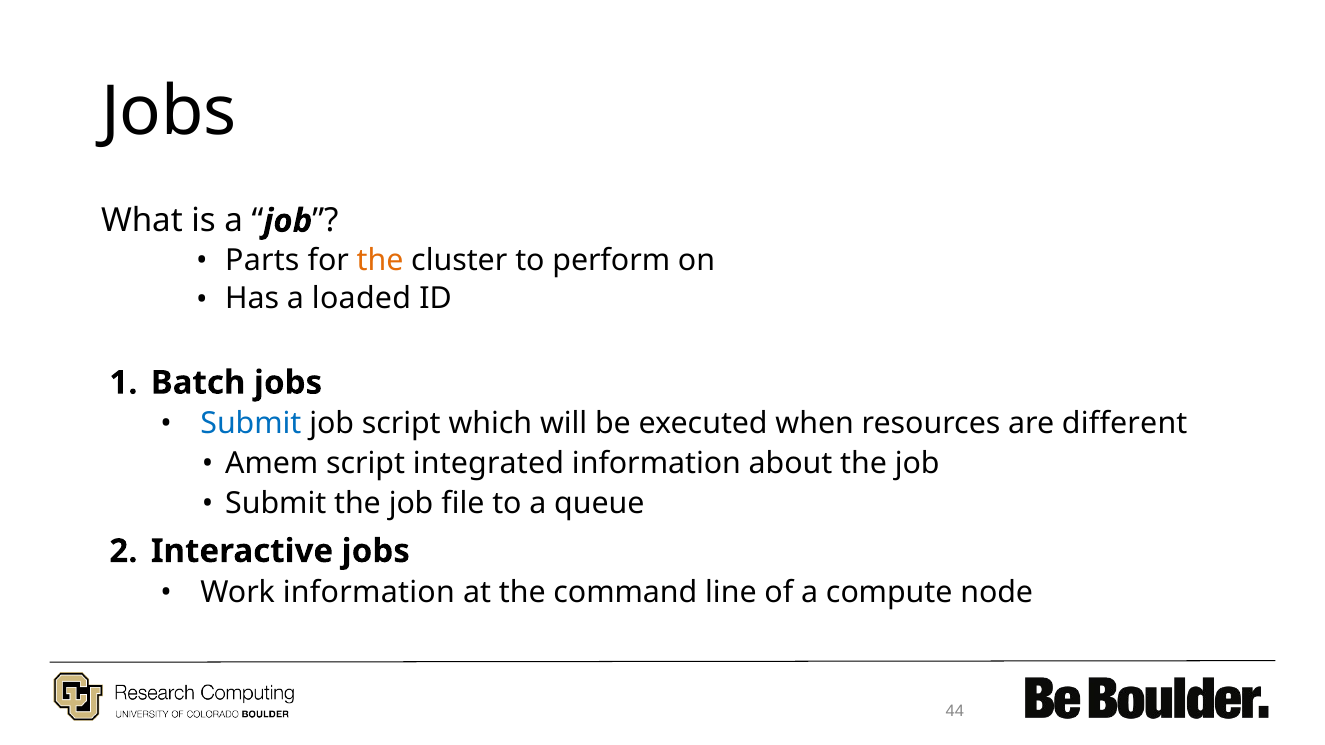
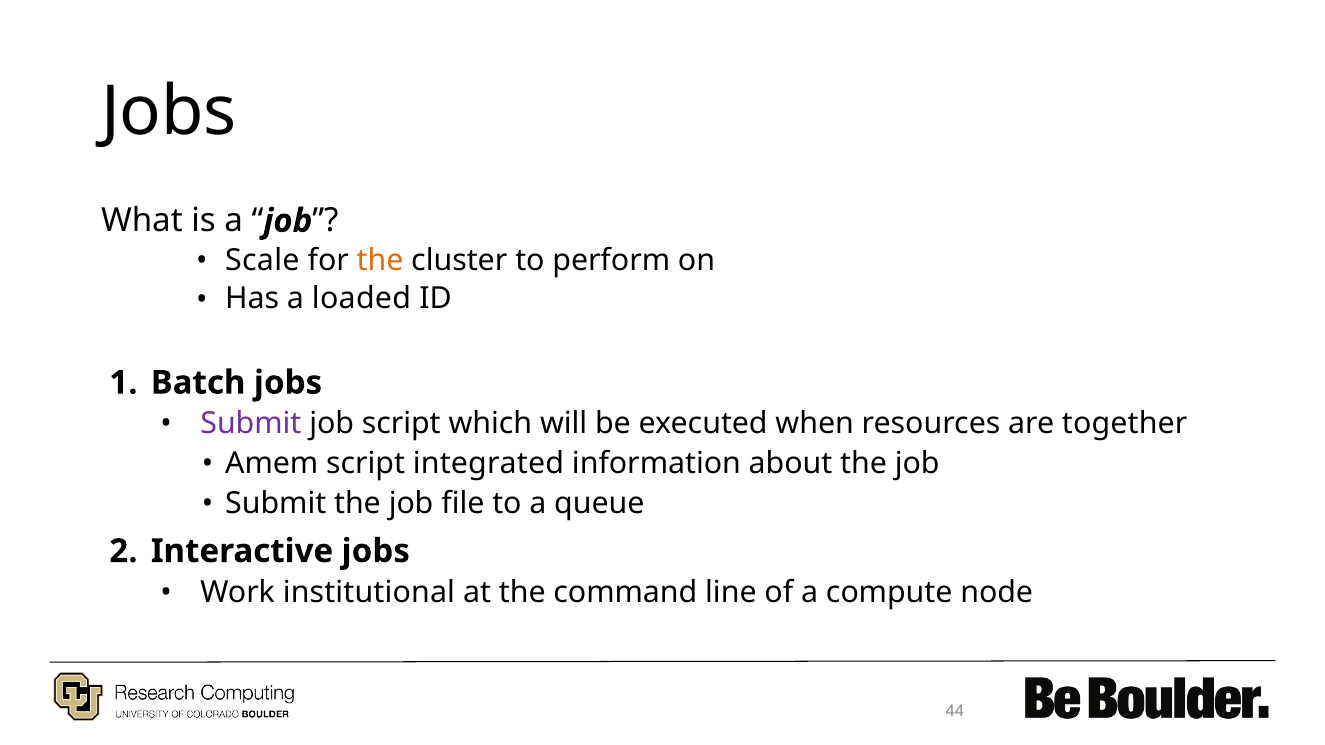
Parts: Parts -> Scale (262, 261)
Submit colour: blue -> purple (251, 424)
different: different -> together (1125, 424)
Work information: information -> institutional (369, 592)
